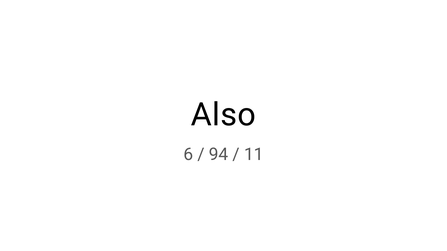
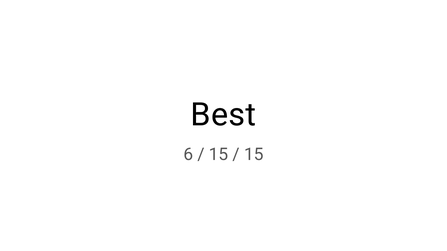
Also: Also -> Best (223, 115)
94: 94 -> 15 (219, 155)
11: 11 -> 15 (254, 155)
